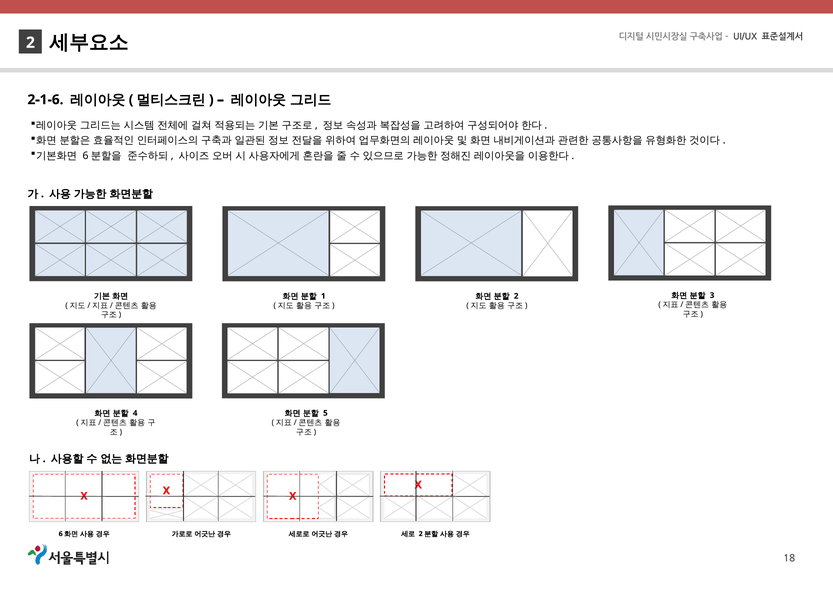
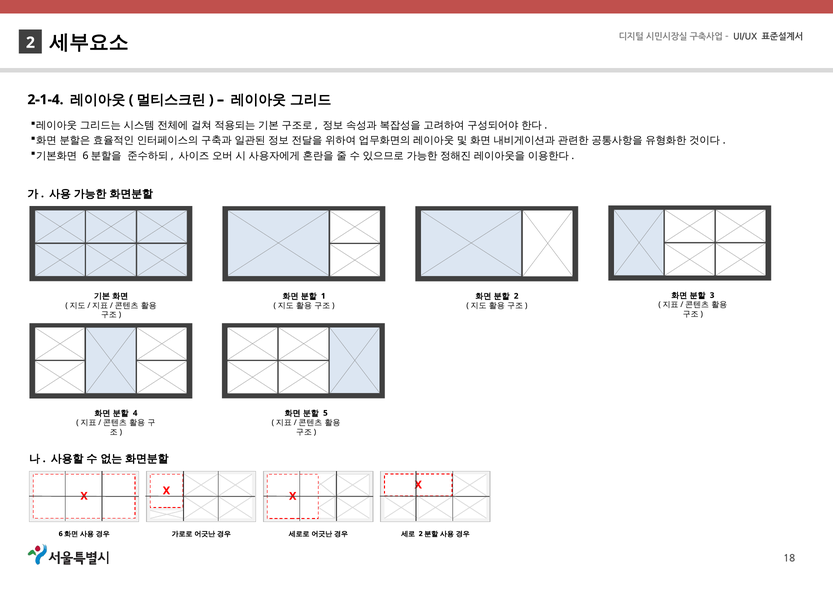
2-1-6: 2-1-6 -> 2-1-4 (45, 100)
